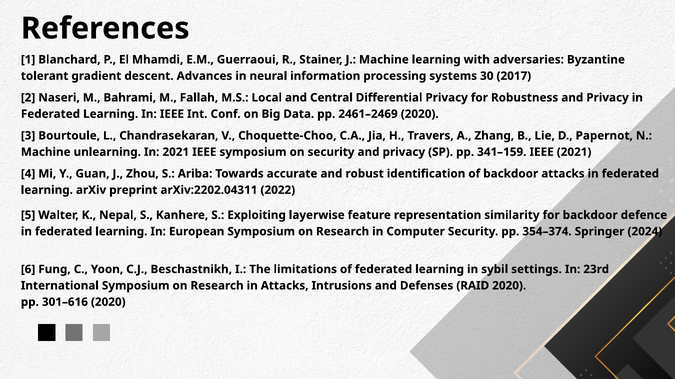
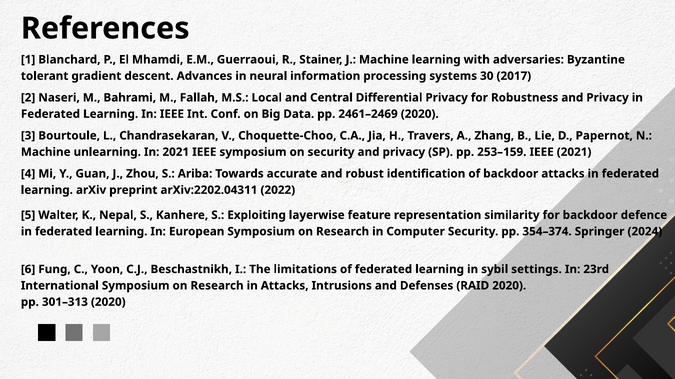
341–159: 341–159 -> 253–159 (502, 152)
301–616: 301–616 -> 301–313 (65, 303)
